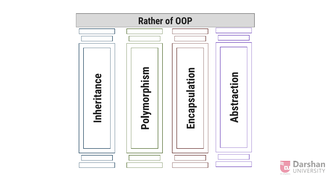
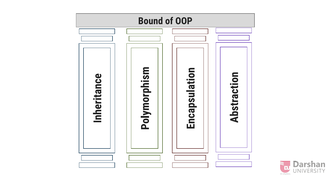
Rather: Rather -> Bound (151, 21)
